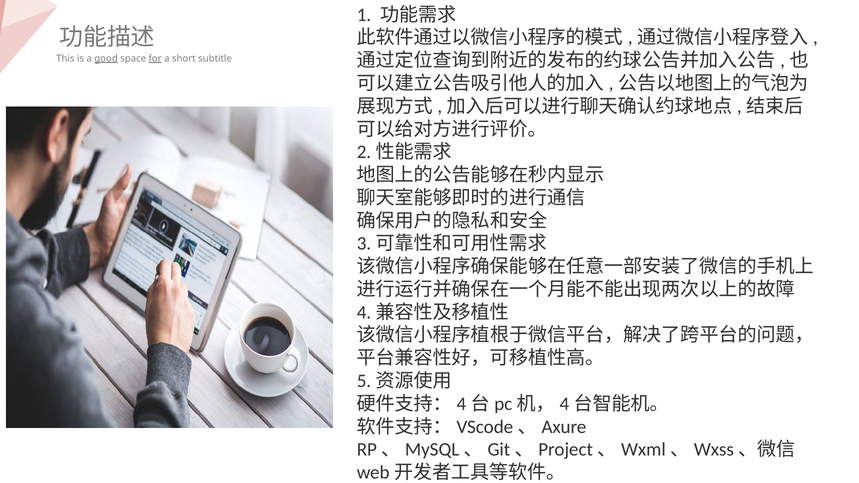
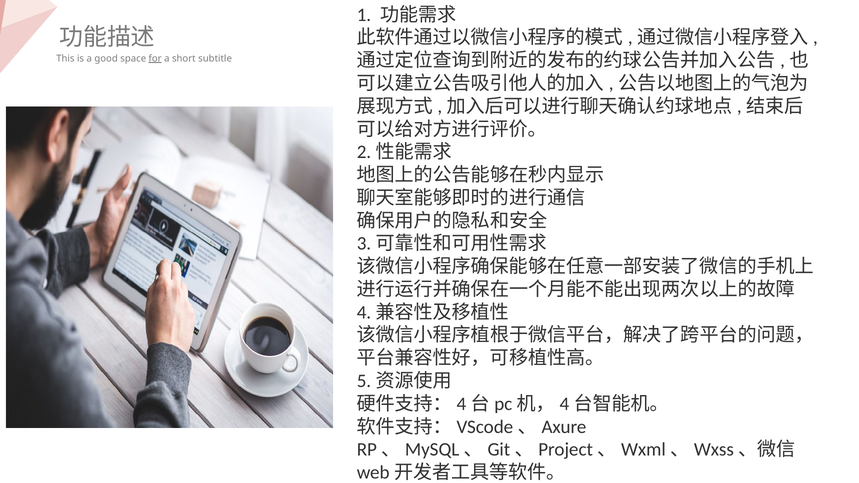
good underline: present -> none (106, 58)
